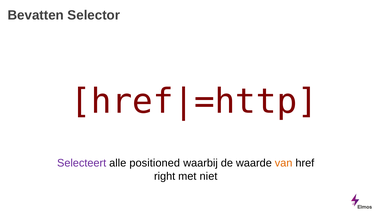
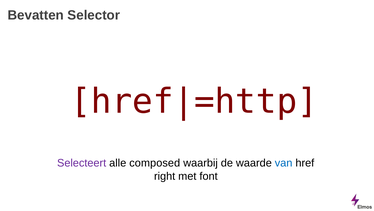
positioned: positioned -> composed (155, 163)
van colour: orange -> blue (284, 163)
niet: niet -> font (209, 176)
